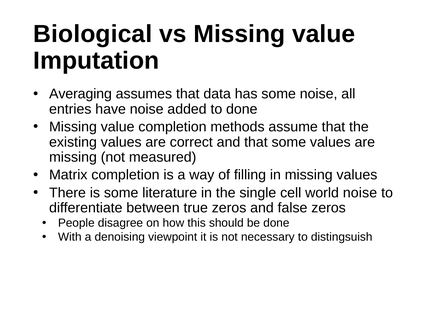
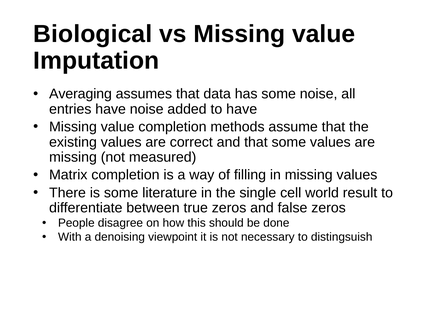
to done: done -> have (242, 109)
world noise: noise -> result (360, 193)
